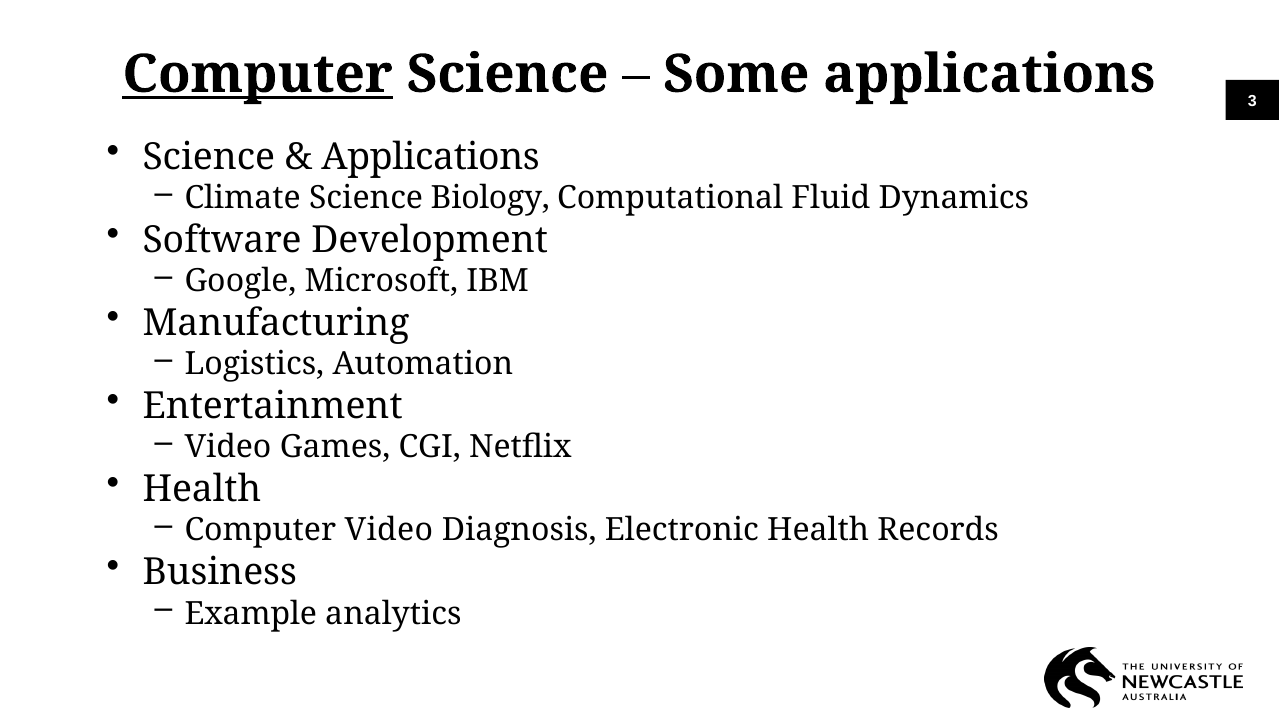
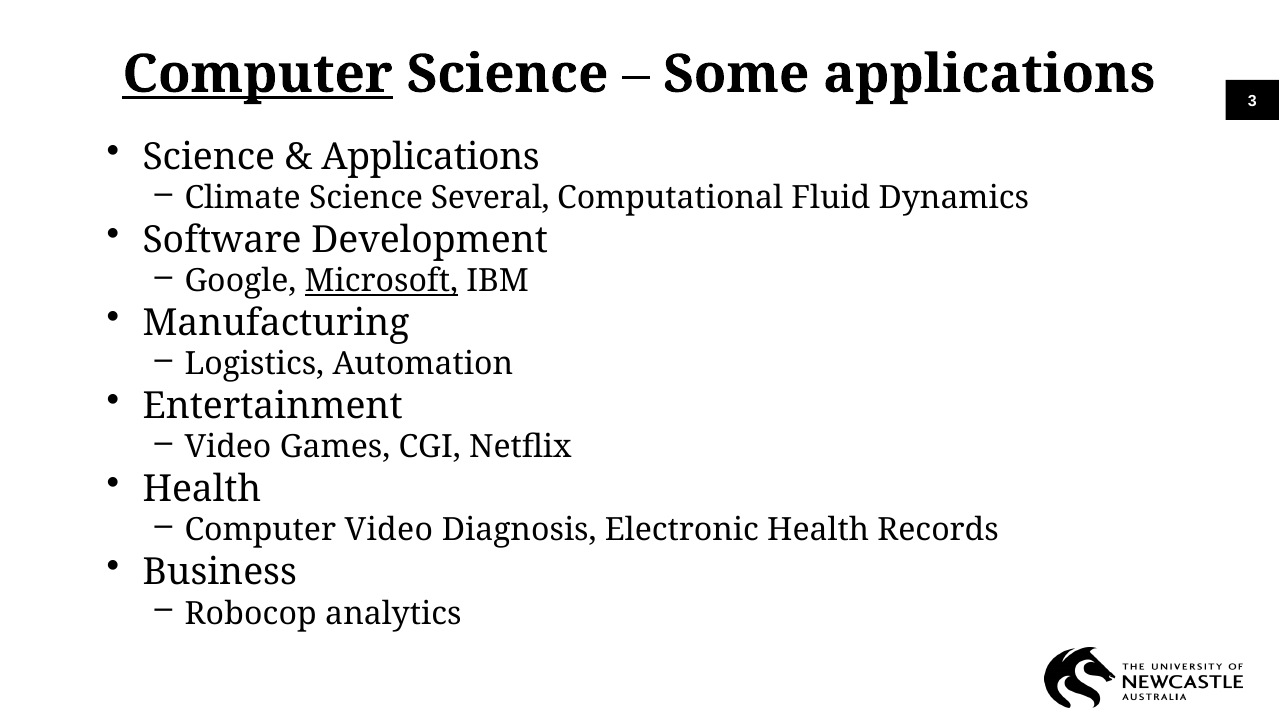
Biology: Biology -> Several (490, 198)
Microsoft underline: none -> present (381, 281)
Example: Example -> Robocop (251, 614)
